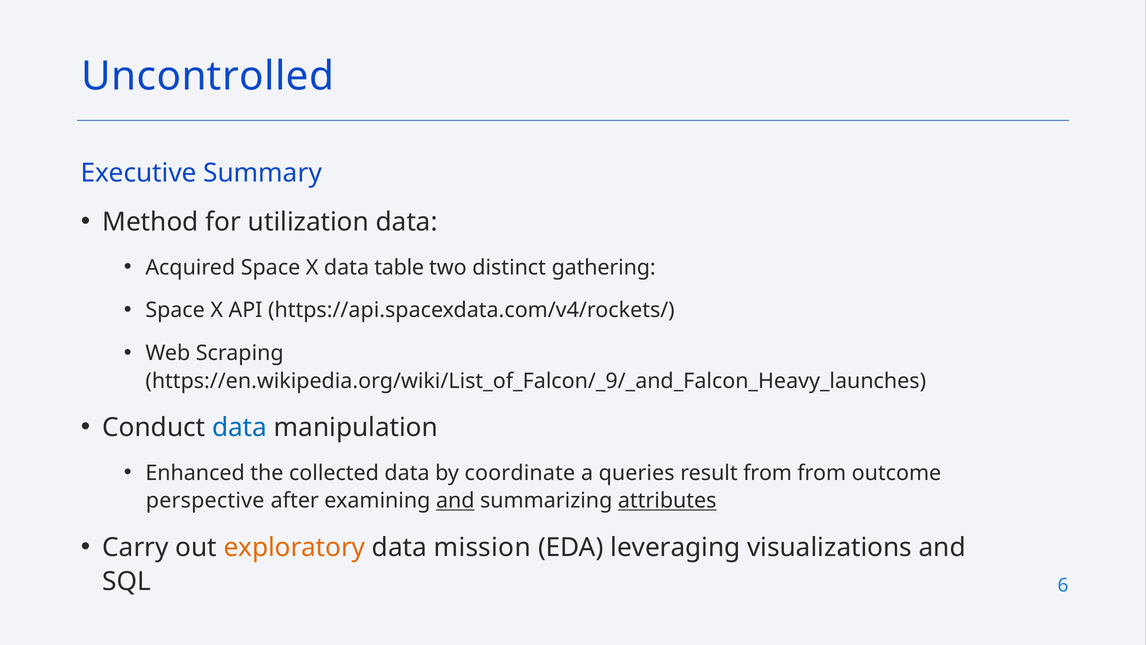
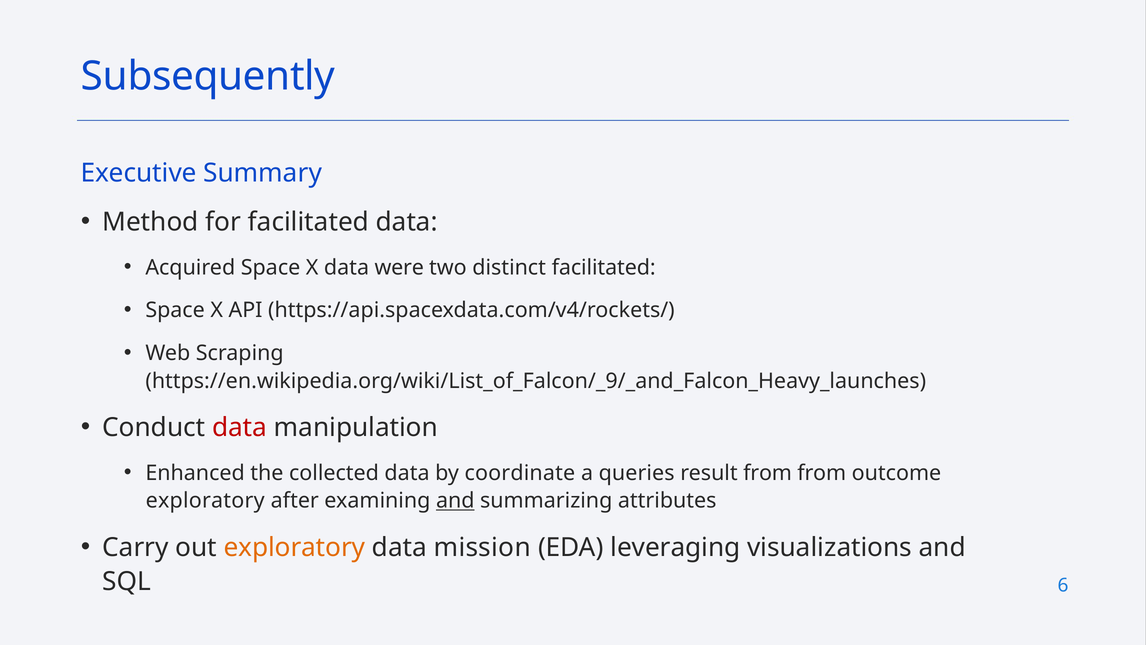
Uncontrolled: Uncontrolled -> Subsequently (208, 77)
for utilization: utilization -> facilitated (308, 222)
table: table -> were (399, 267)
distinct gathering: gathering -> facilitated (604, 267)
data colour: blue -> red (240, 427)
perspective: perspective -> exploratory (205, 501)
attributes underline: present -> none (667, 501)
